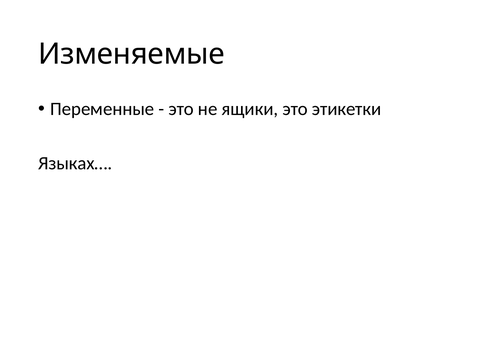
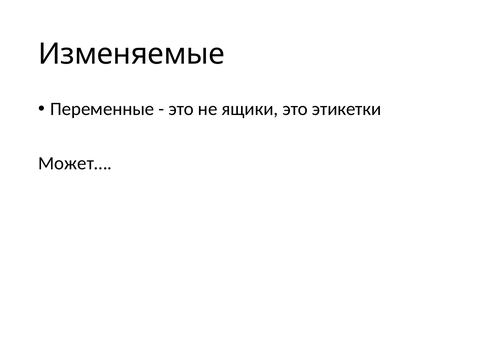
Языках…: Языках… -> Может… (75, 163)
